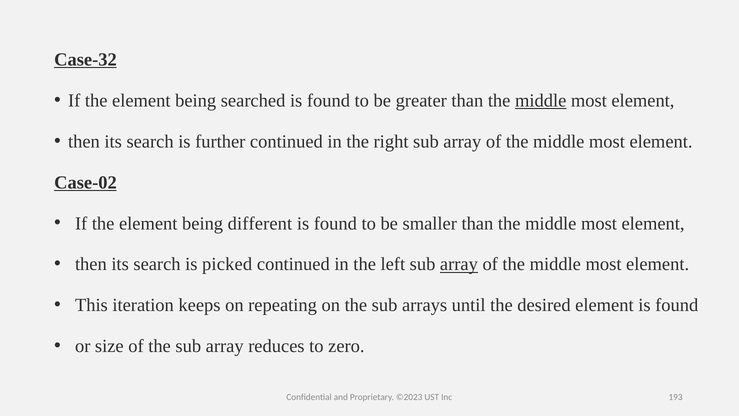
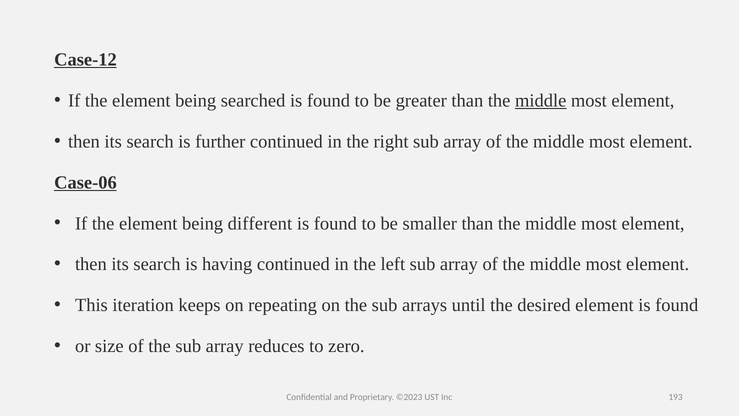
Case-32: Case-32 -> Case-12 (85, 59)
Case-02: Case-02 -> Case-06 (85, 182)
picked: picked -> having (227, 264)
array underline: present -> none (459, 264)
